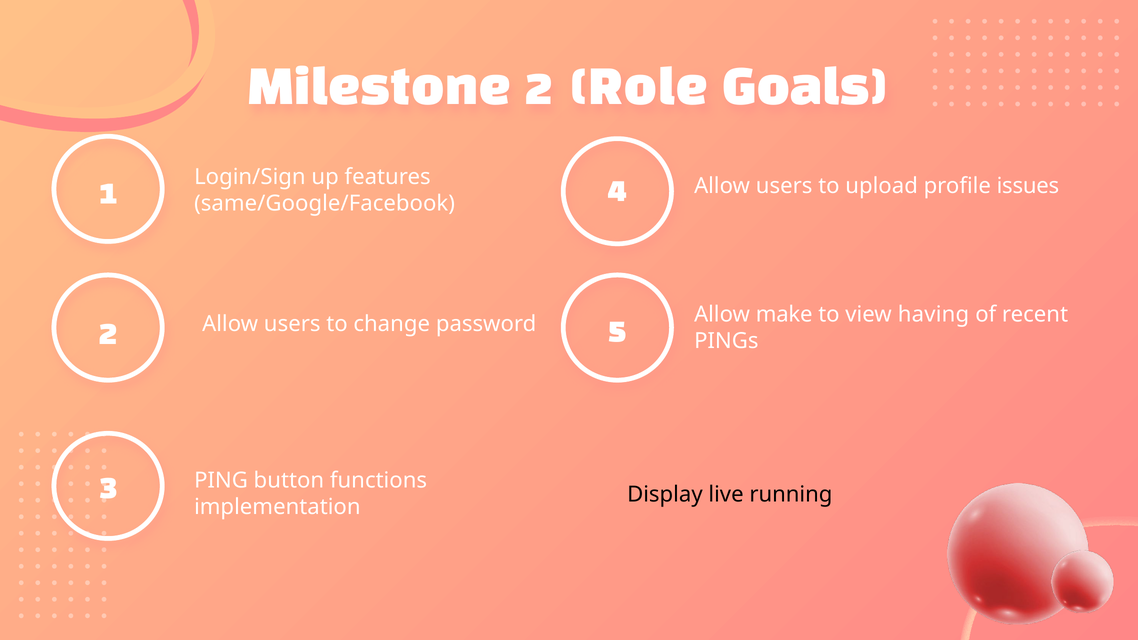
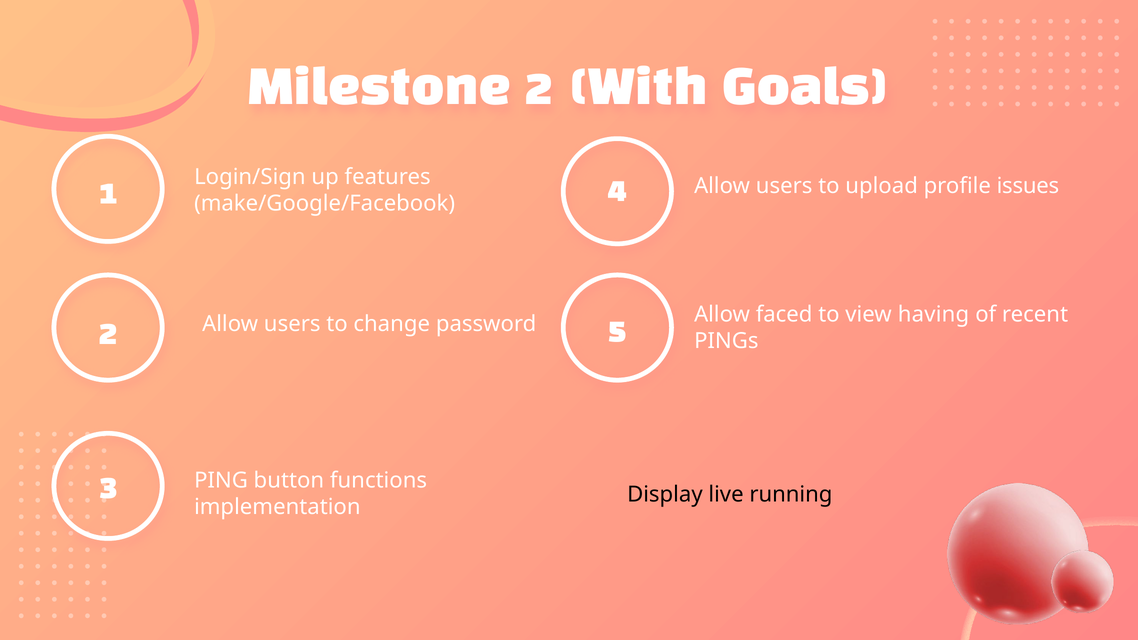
Role: Role -> With (638, 89)
same/Google/Facebook: same/Google/Facebook -> make/Google/Facebook (325, 203)
make: make -> faced (784, 315)
